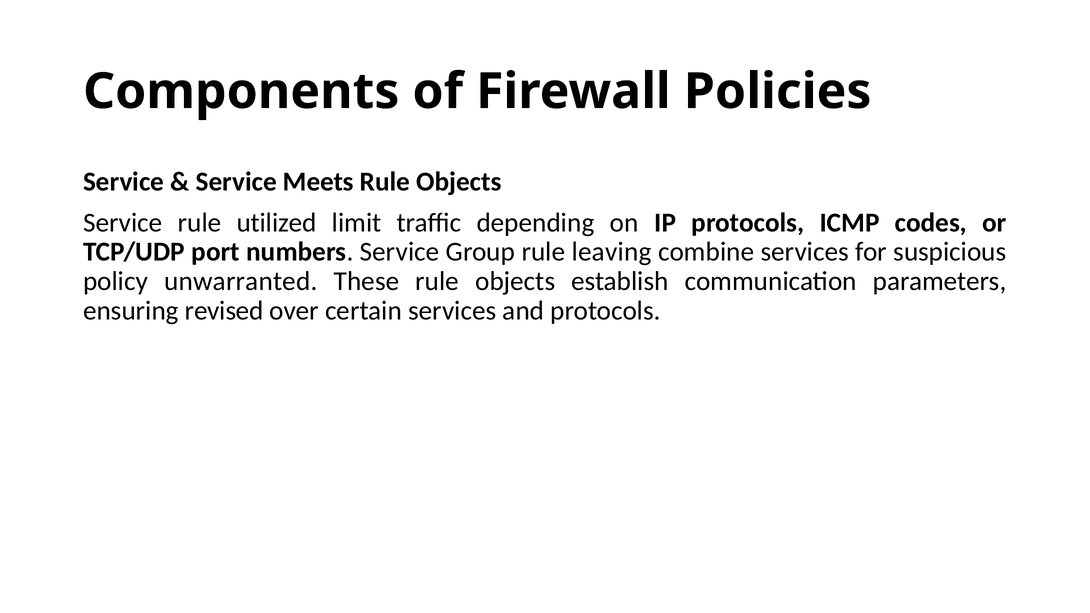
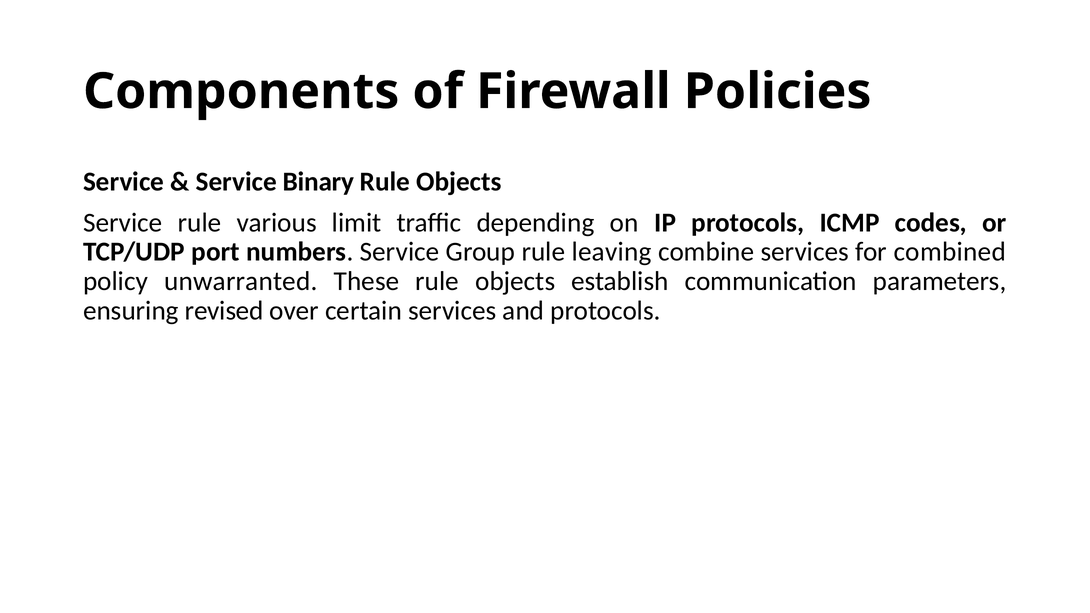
Meets: Meets -> Binary (318, 182)
utilized: utilized -> various (277, 223)
suspicious: suspicious -> combined (950, 252)
